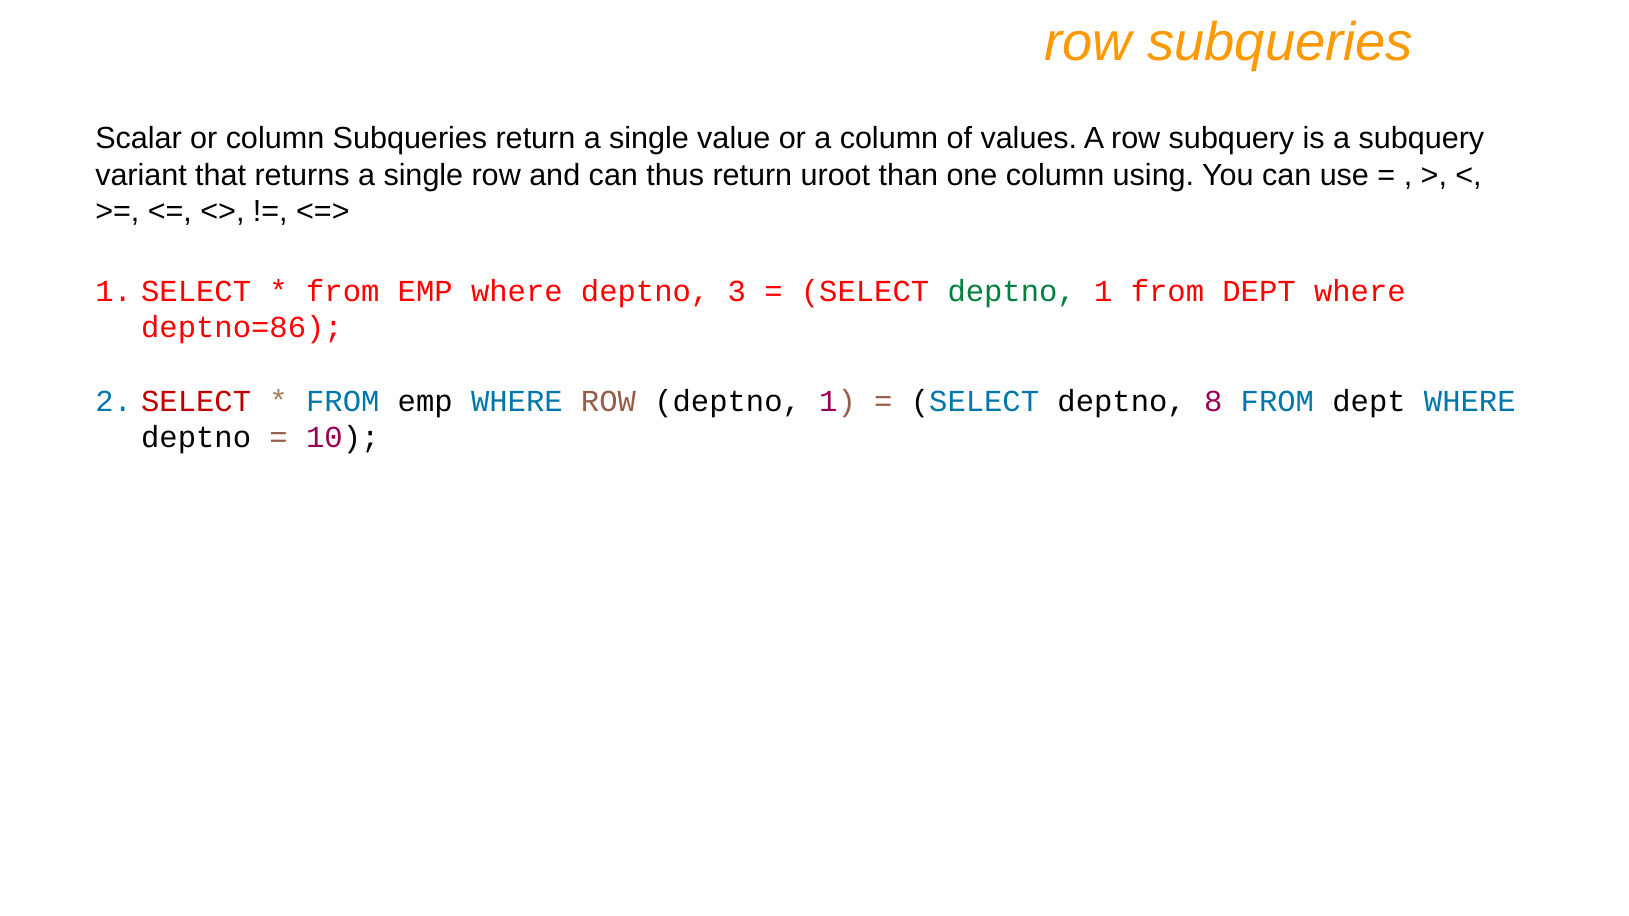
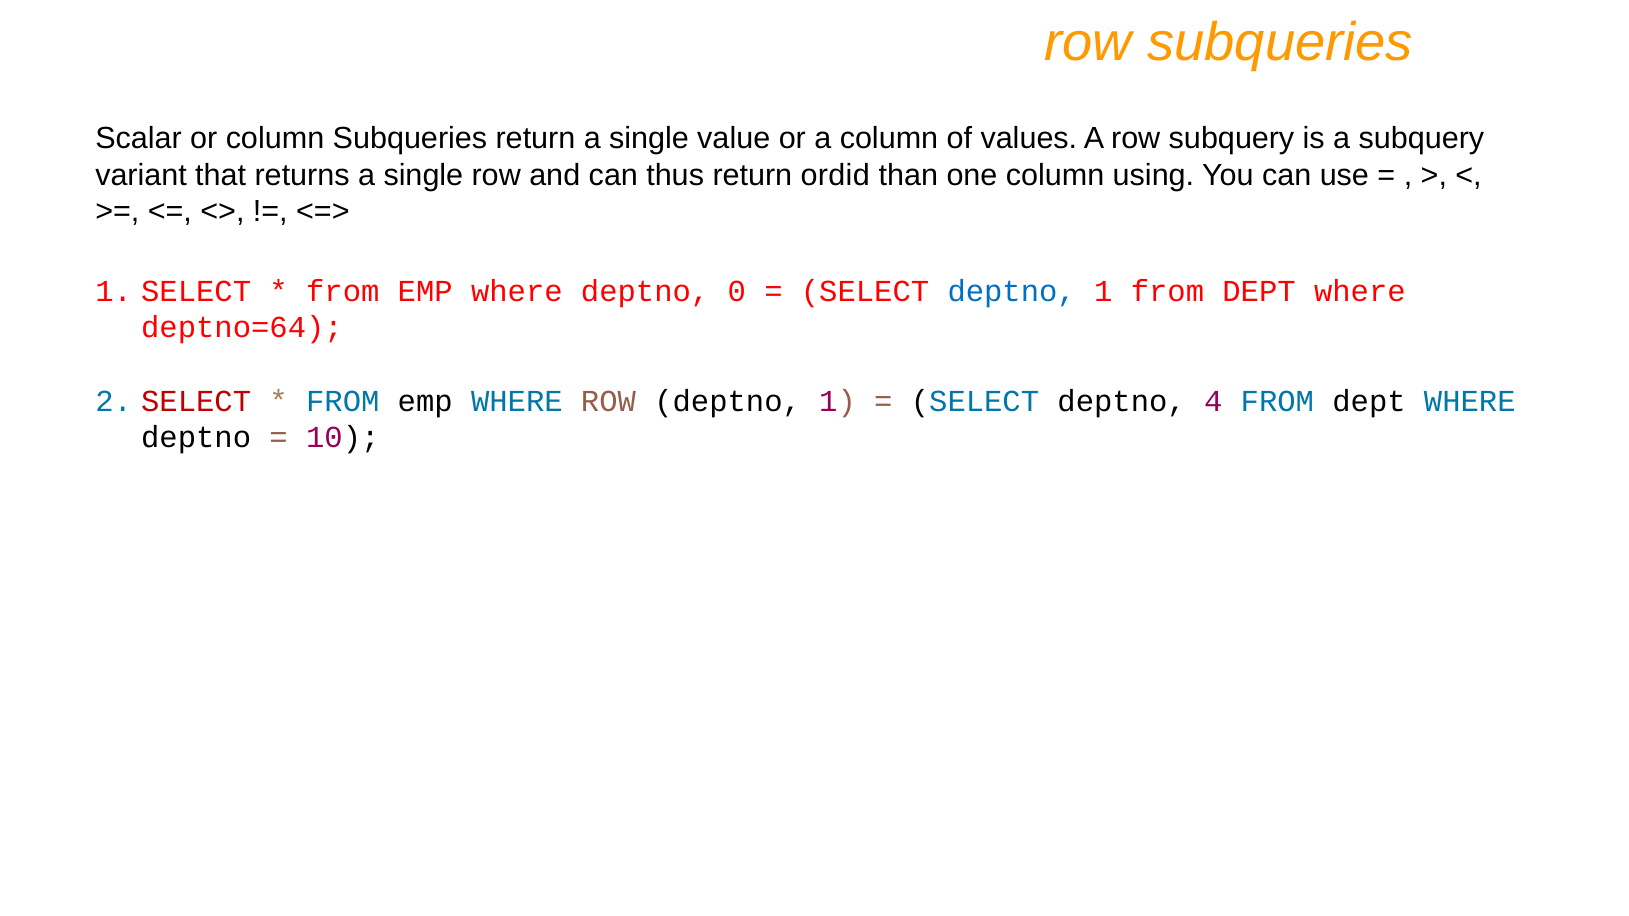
uroot: uroot -> ordid (835, 175)
3: 3 -> 0 (737, 291)
deptno colour: green -> blue (1012, 291)
deptno=86: deptno=86 -> deptno=64 (242, 328)
8: 8 -> 4 (1213, 401)
